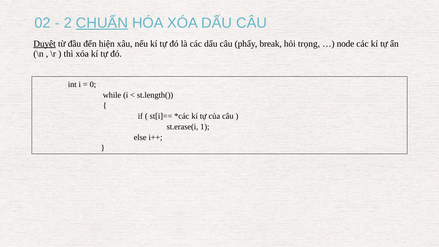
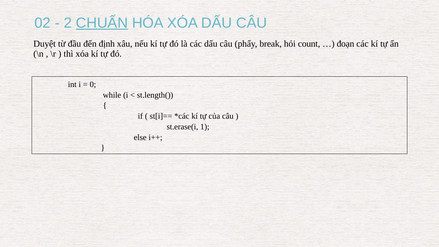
Duyệt underline: present -> none (45, 44)
hiện: hiện -> định (107, 44)
trọng: trọng -> count (309, 44)
node: node -> đoạn (346, 44)
